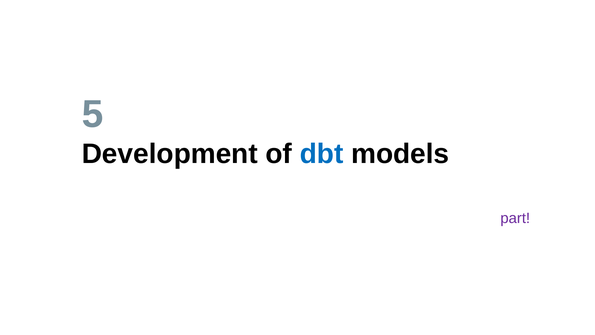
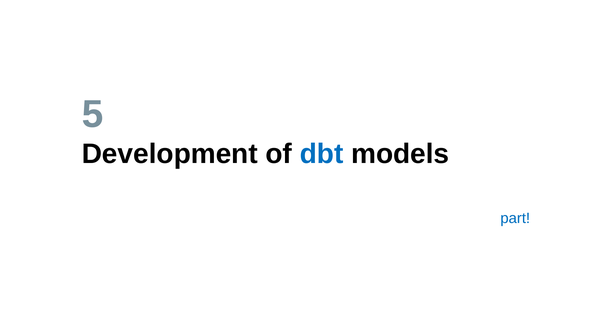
part colour: purple -> blue (515, 218)
